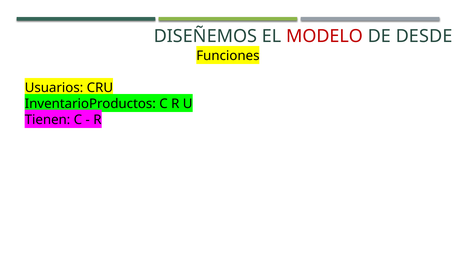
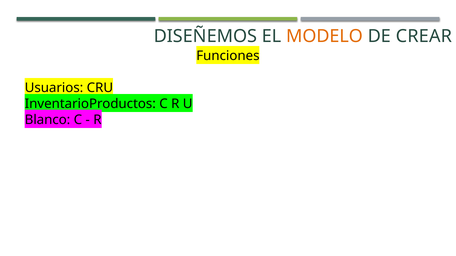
MODELO colour: red -> orange (325, 36)
DESDE: DESDE -> CREAR (424, 36)
Tienen: Tienen -> Blanco (48, 120)
